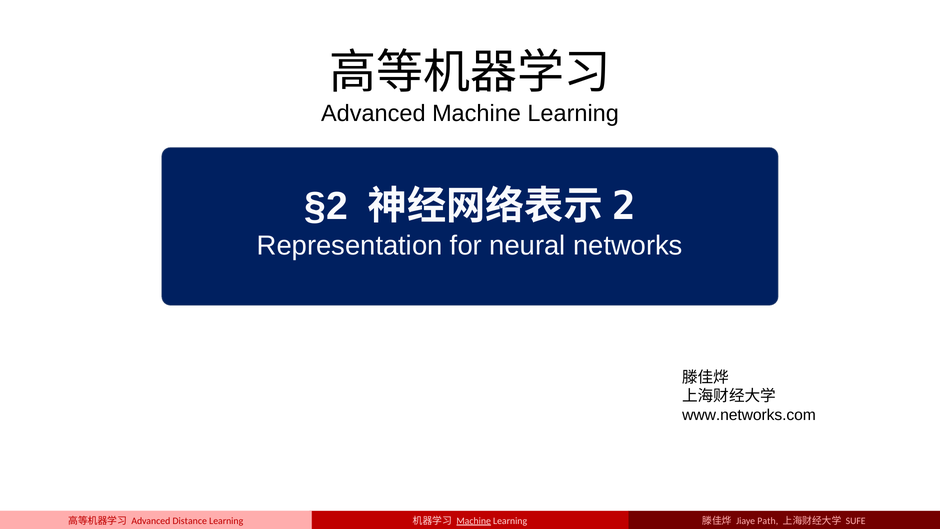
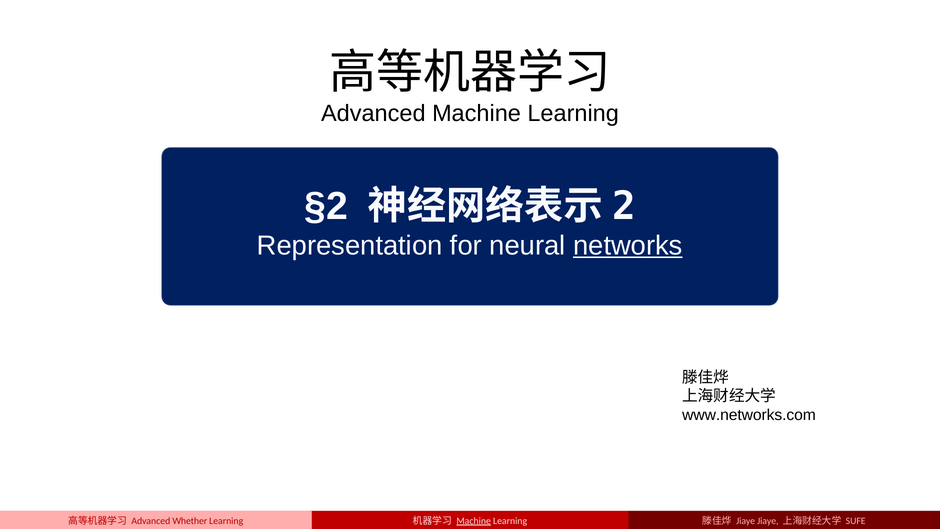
networks underline: none -> present (628, 245)
Distance: Distance -> Whether (190, 521)
Jiaye Path: Path -> Jiaye (768, 521)
